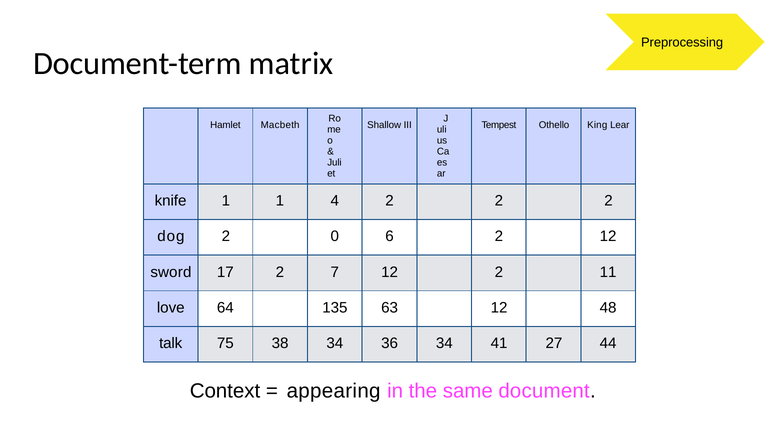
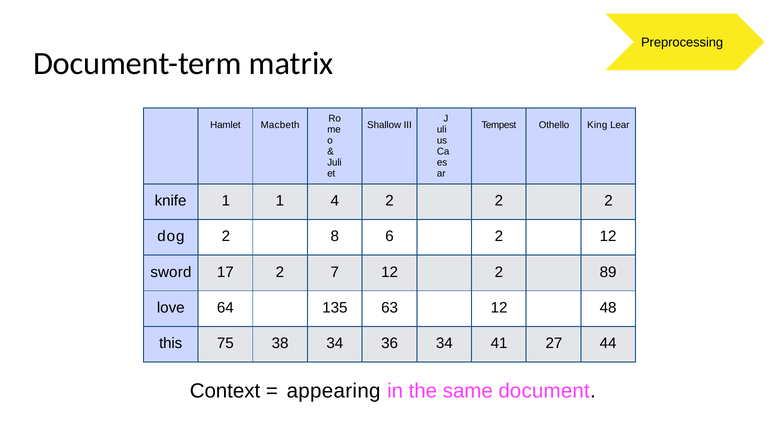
0: 0 -> 8 (335, 236)
11: 11 -> 89 (608, 272)
talk: talk -> this (171, 344)
